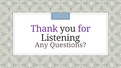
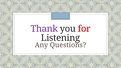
for colour: purple -> red (84, 29)
